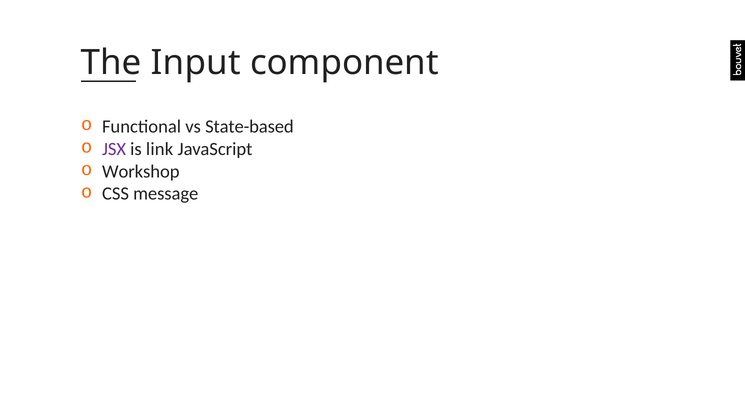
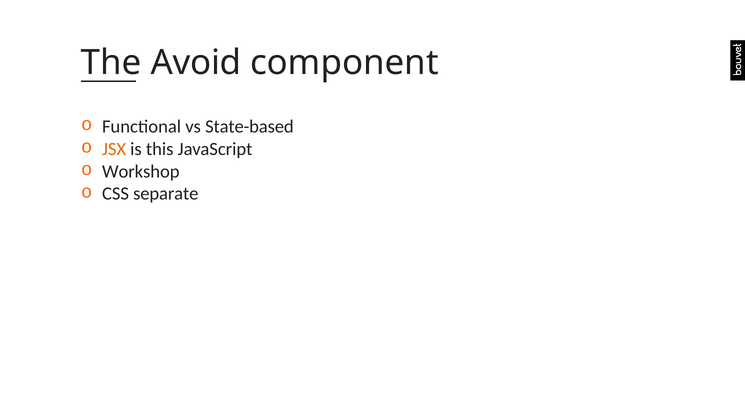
Input: Input -> Avoid (196, 63)
JSX colour: purple -> orange (114, 149)
link: link -> this (160, 149)
message: message -> separate (166, 194)
